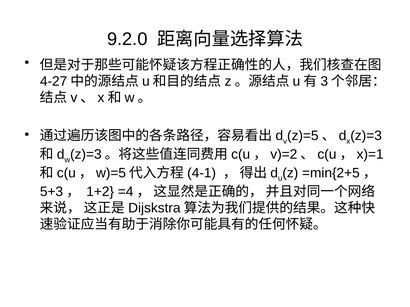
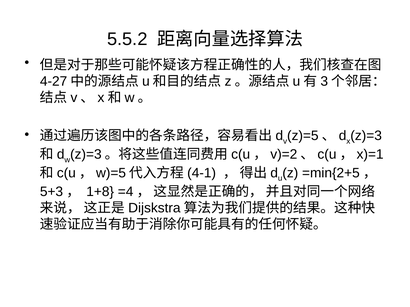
9.2.0: 9.2.0 -> 5.5.2 (127, 39)
1+2: 1+2 -> 1+8 (100, 192)
